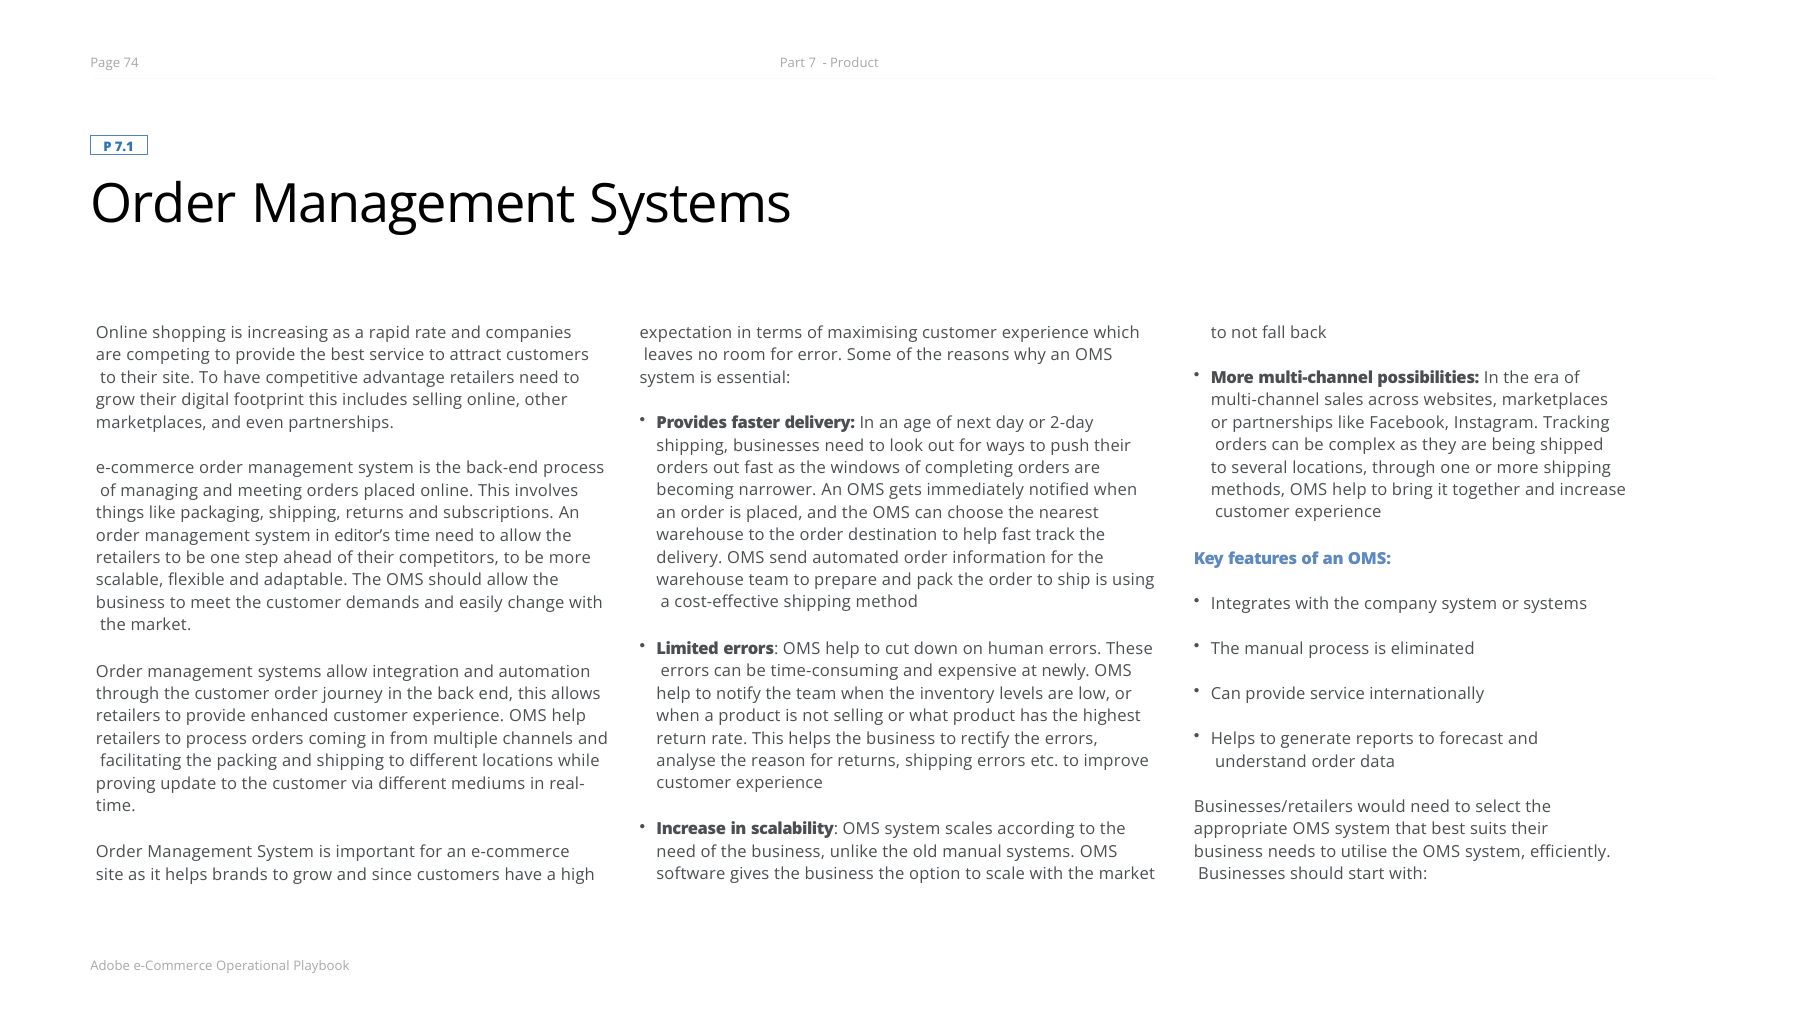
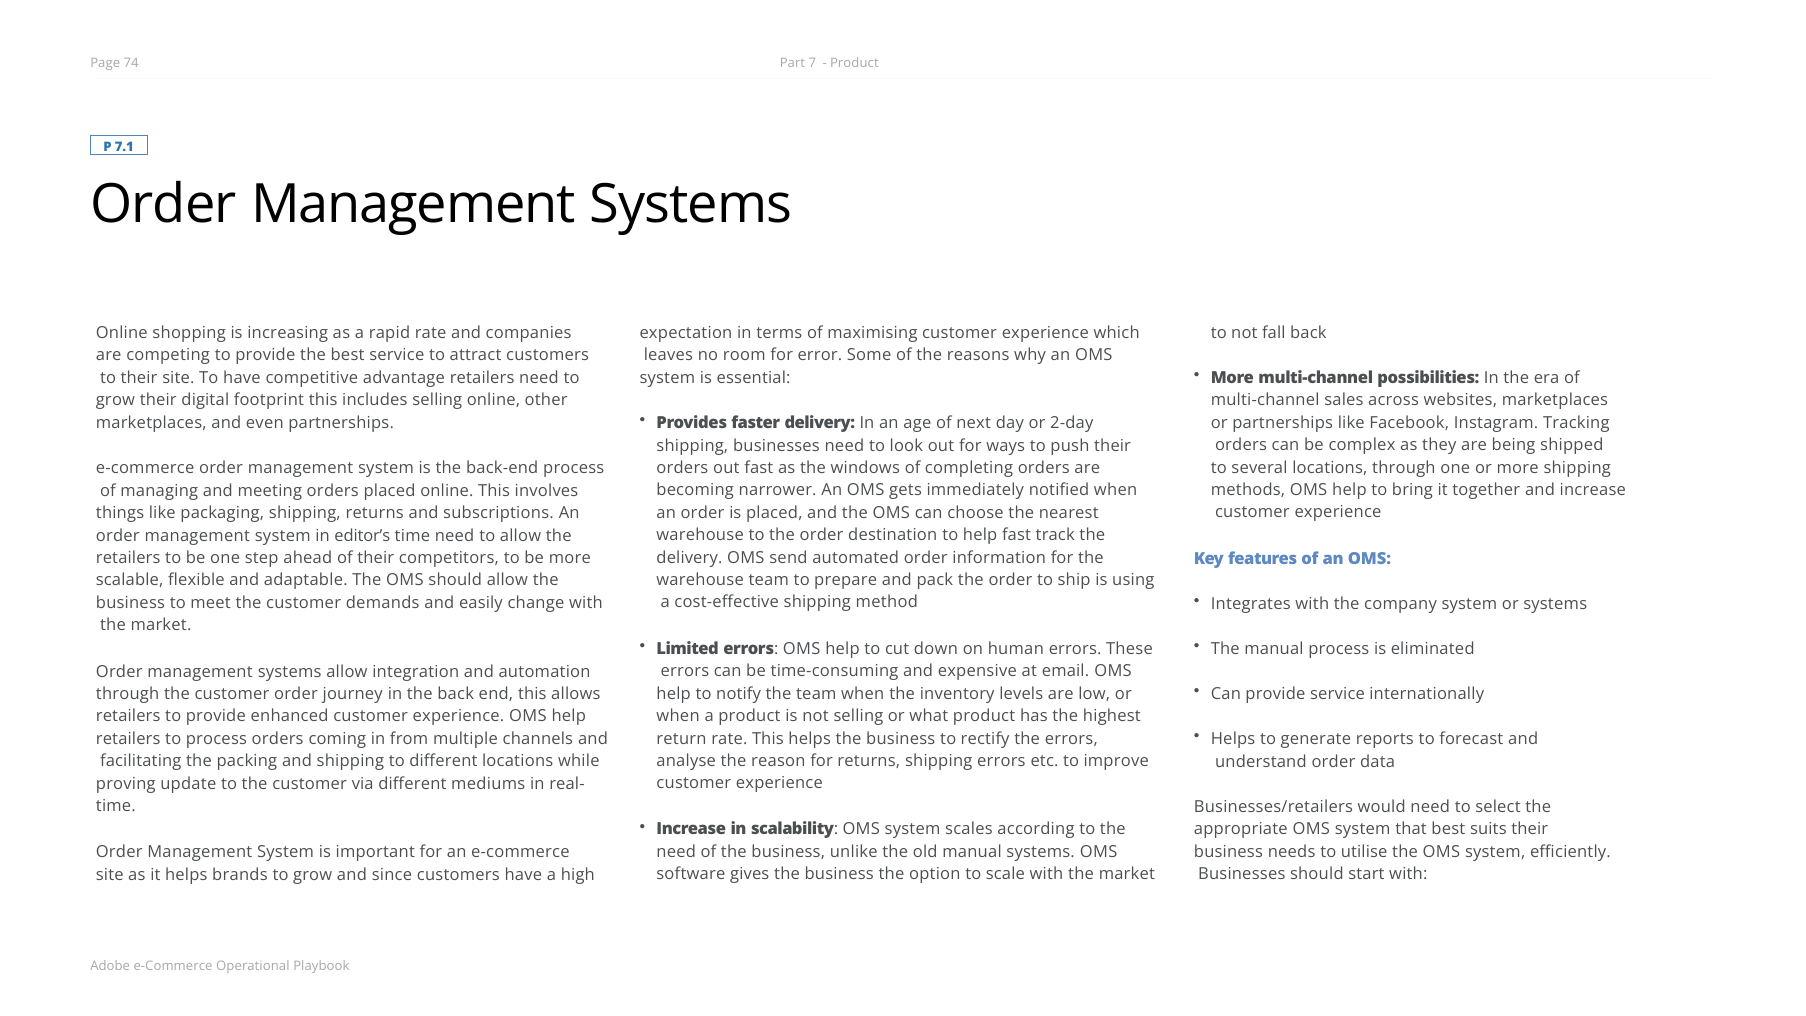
newly: newly -> email (1065, 671)
